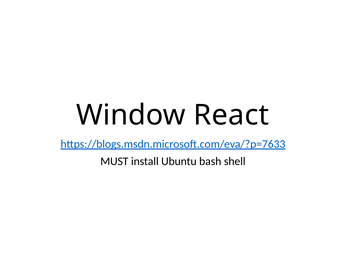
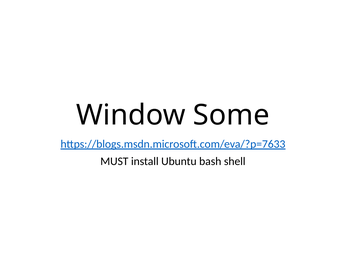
React: React -> Some (231, 115)
